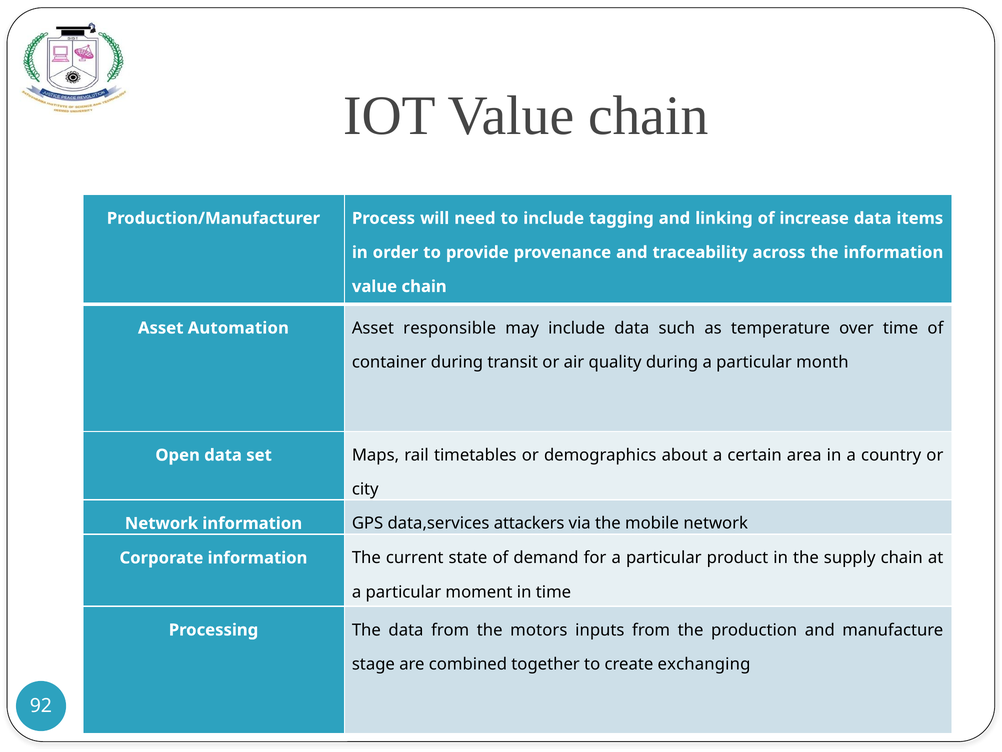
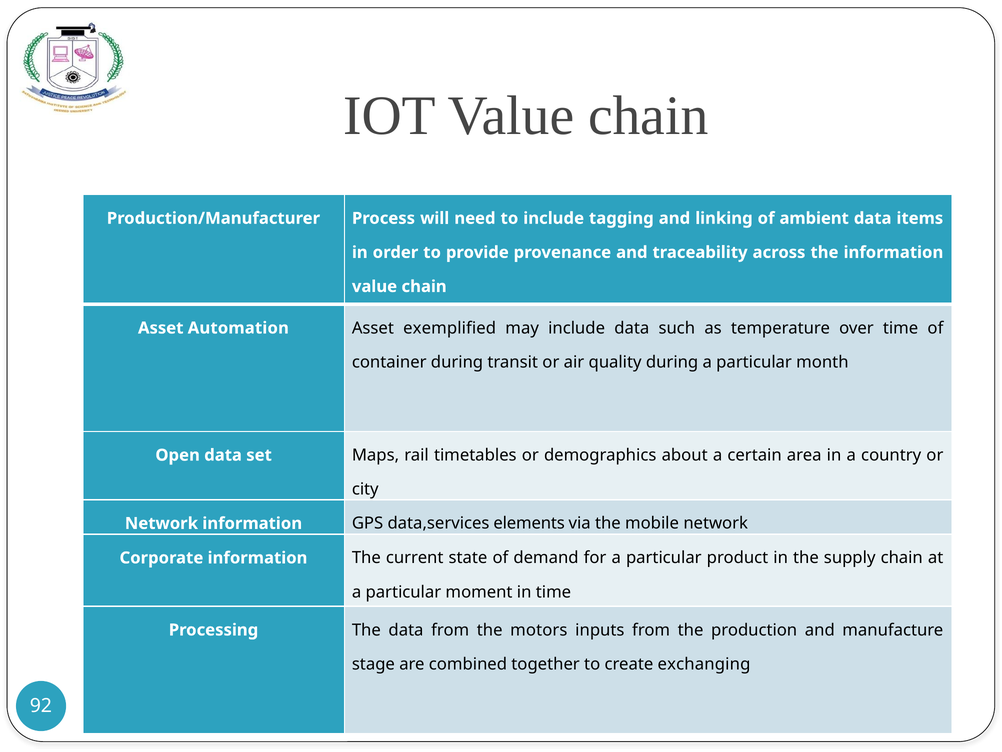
increase: increase -> ambient (814, 218)
responsible: responsible -> exemplified (450, 328)
attackers: attackers -> elements (529, 523)
